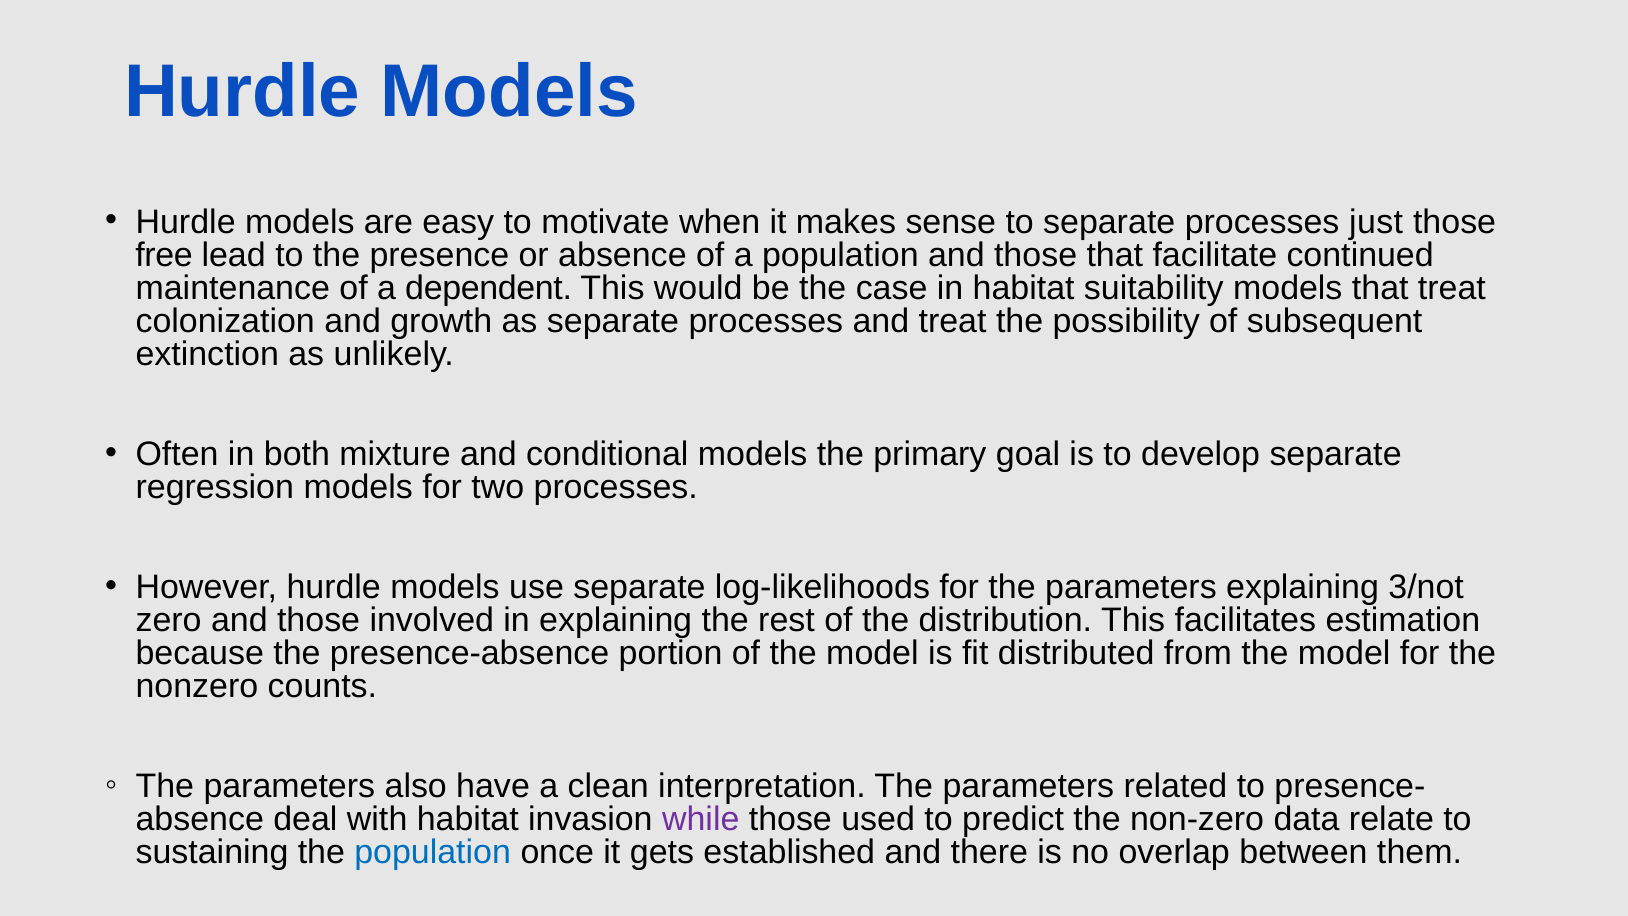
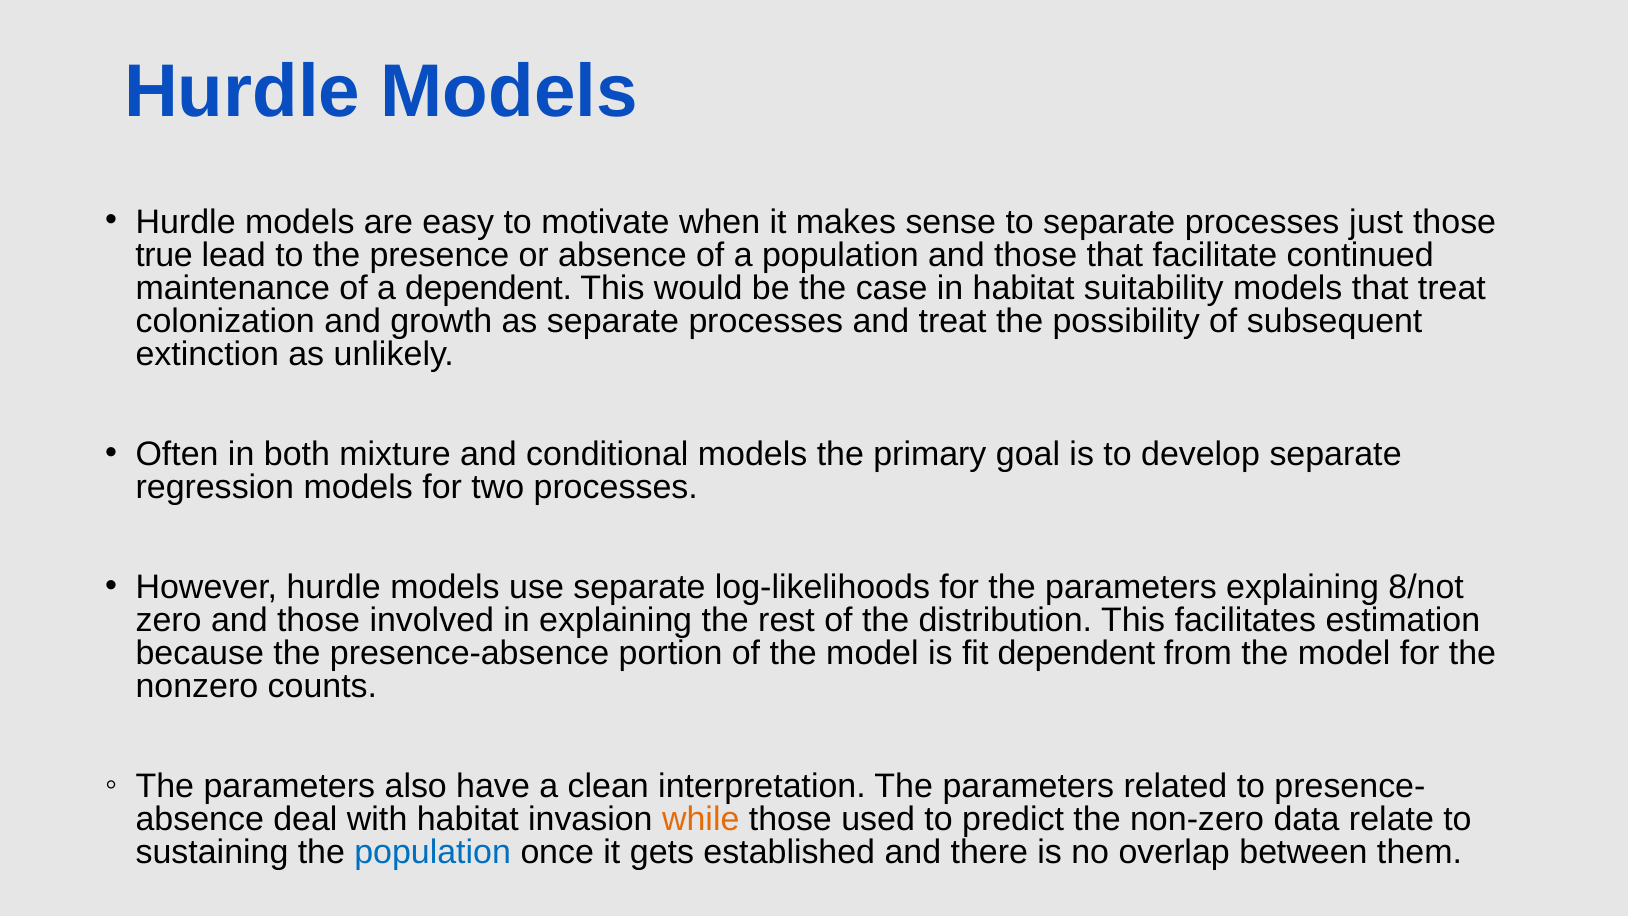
free: free -> true (164, 255)
3/not: 3/not -> 8/not (1426, 587)
fit distributed: distributed -> dependent (1076, 653)
while colour: purple -> orange (701, 819)
